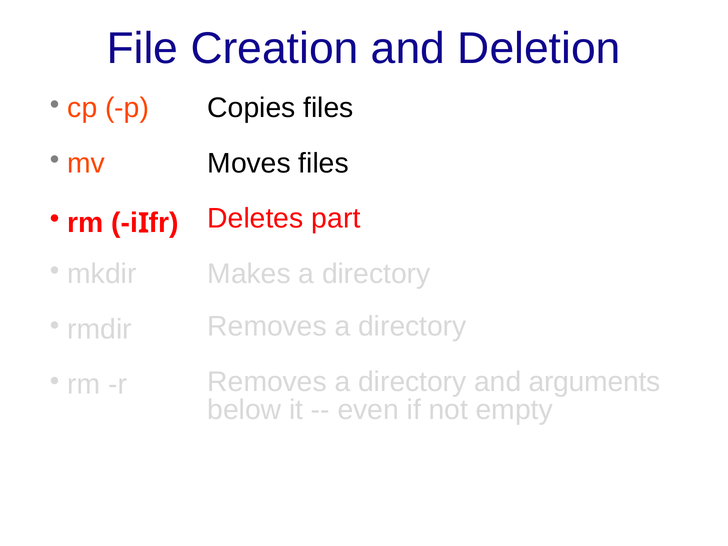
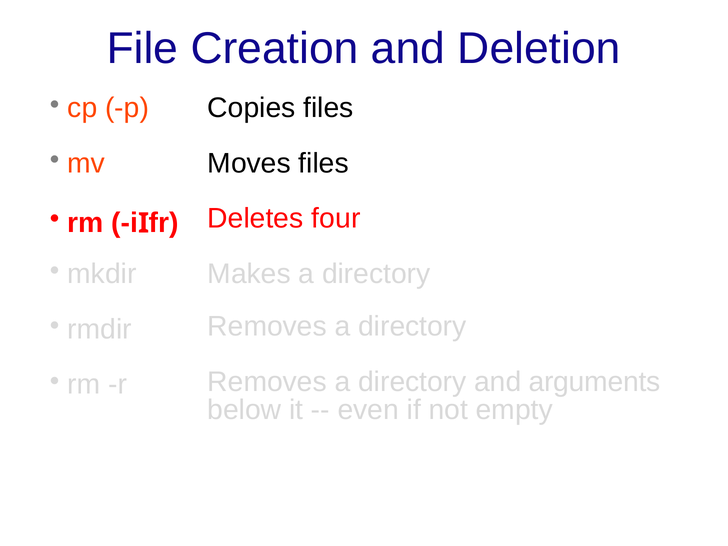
part: part -> four (336, 219)
